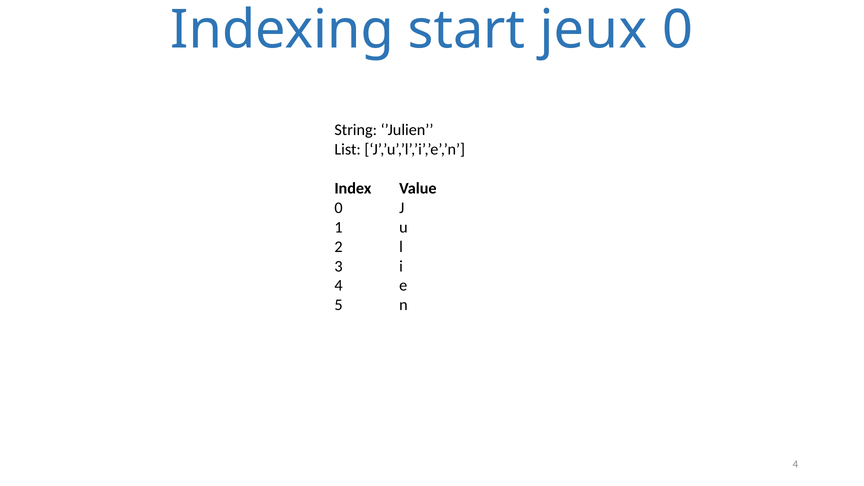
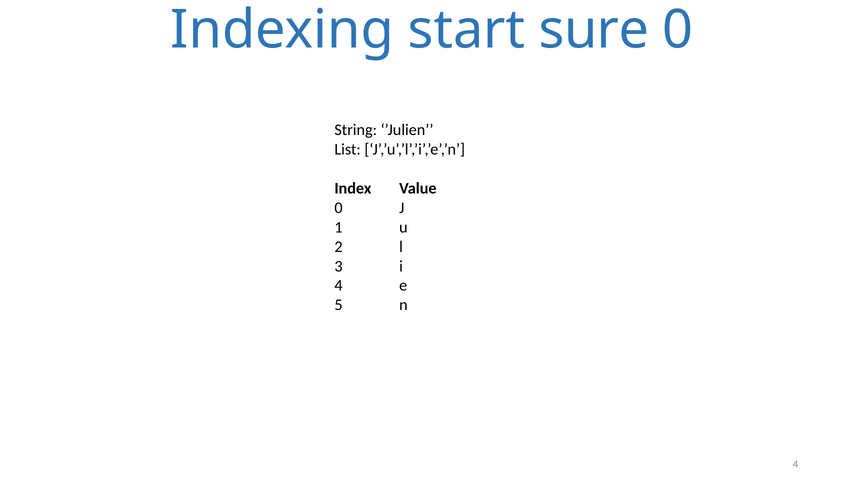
jeux: jeux -> sure (594, 30)
